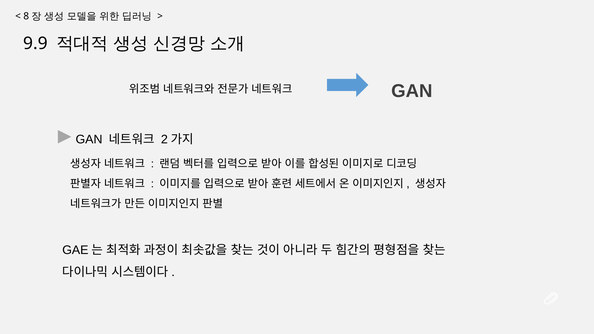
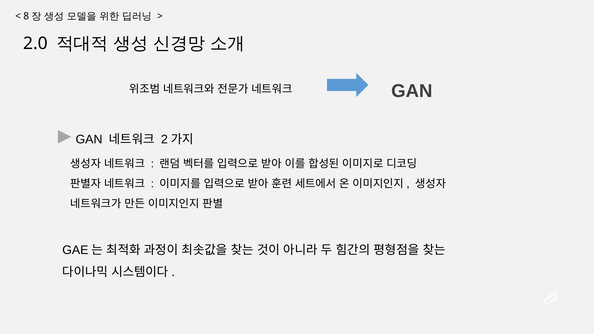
9.9: 9.9 -> 2.0 (36, 43)
